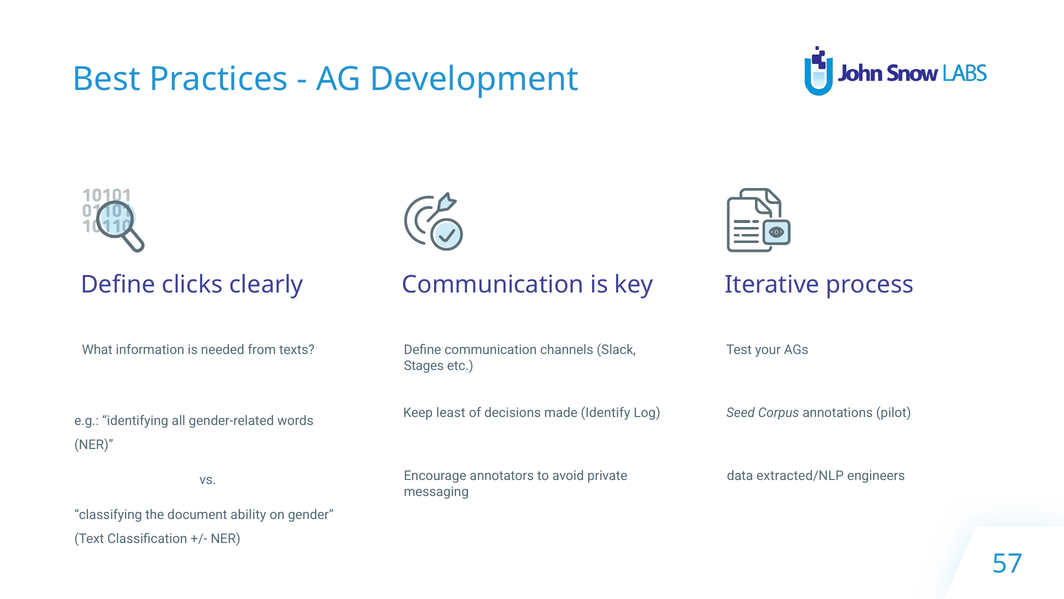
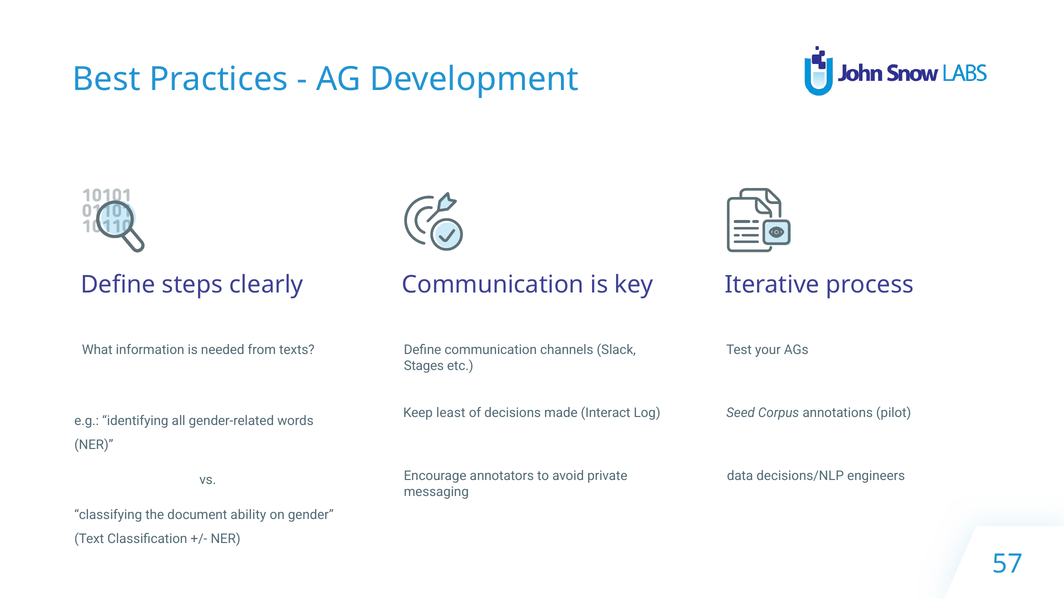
clicks: clicks -> steps (192, 285)
Identify: Identify -> Interact (606, 412)
extracted/NLP: extracted/NLP -> decisions/NLP (800, 475)
